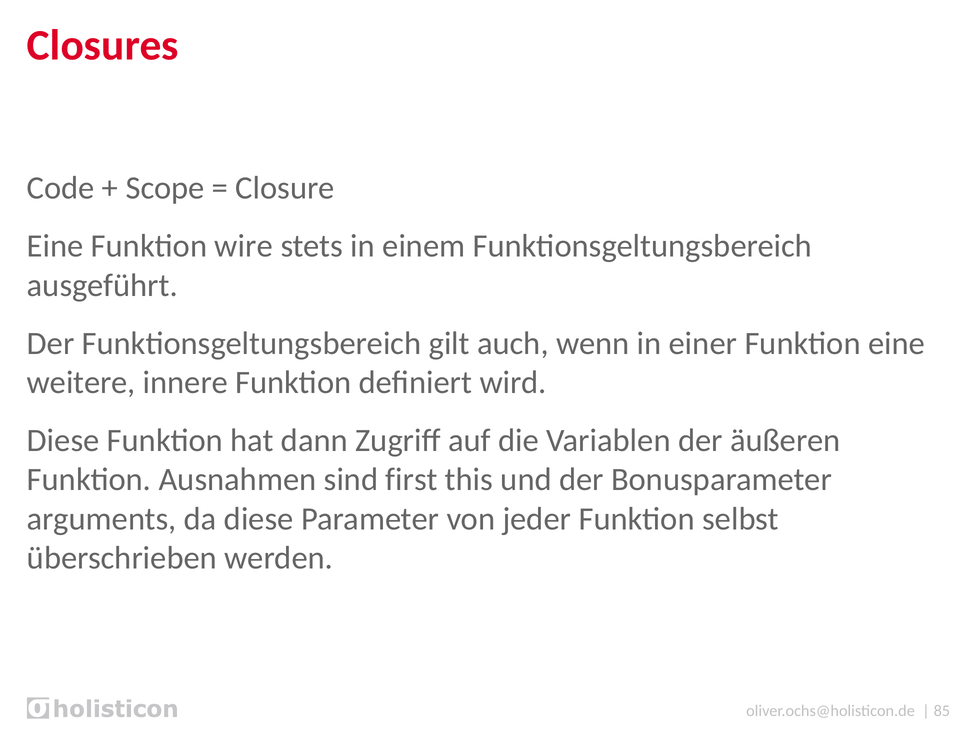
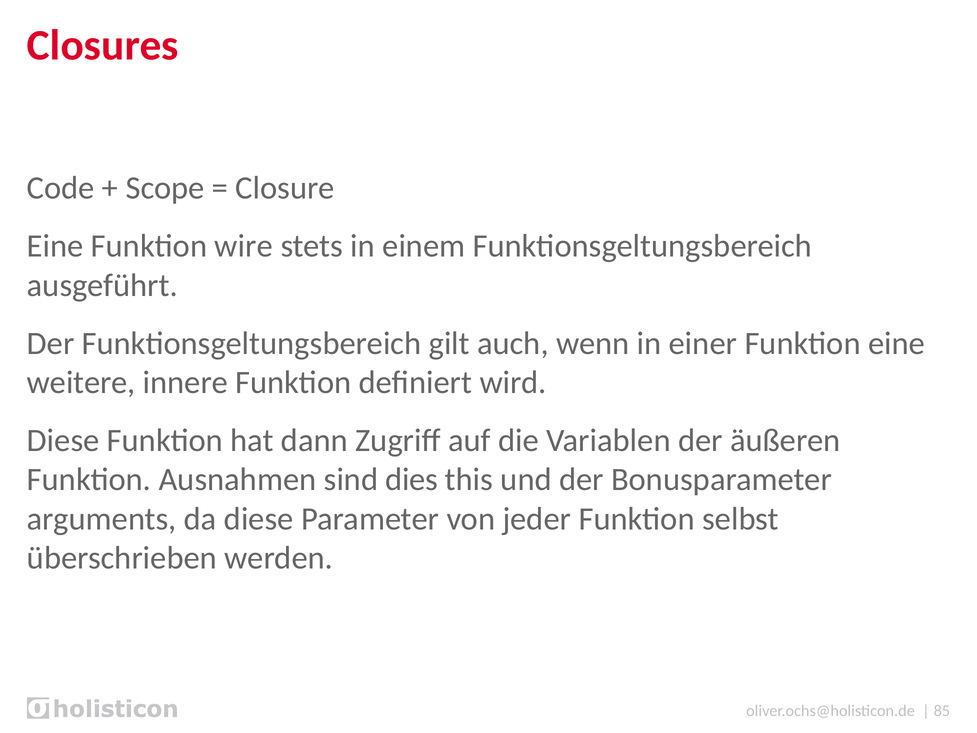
first: first -> dies (412, 480)
